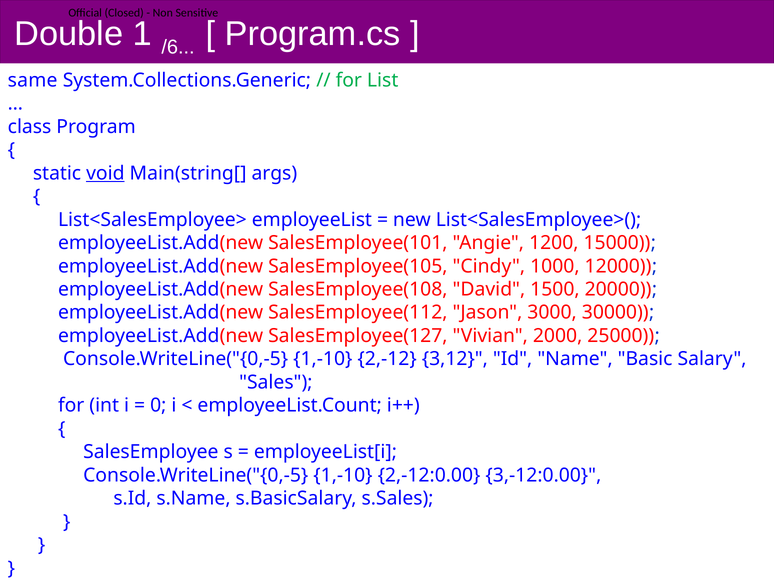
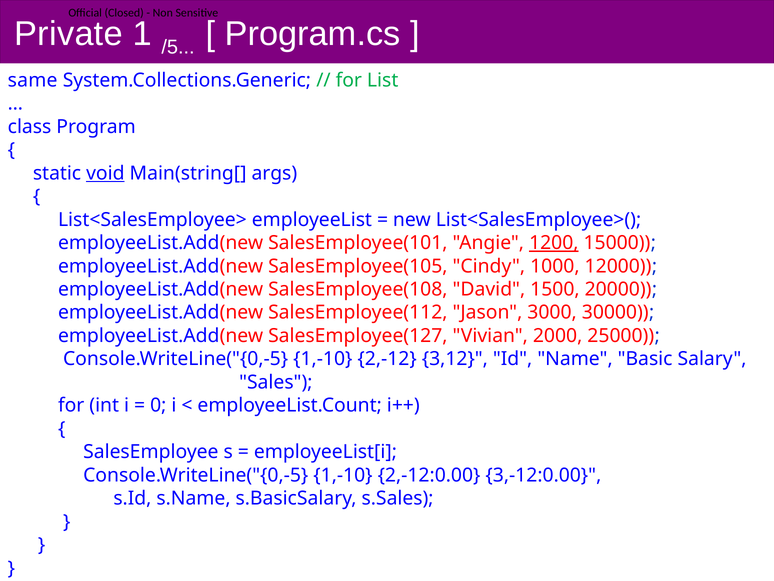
Double: Double -> Private (69, 34)
/6: /6 -> /5 (178, 47)
1200 underline: none -> present (554, 243)
